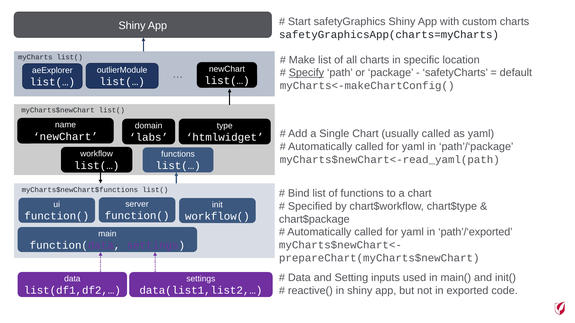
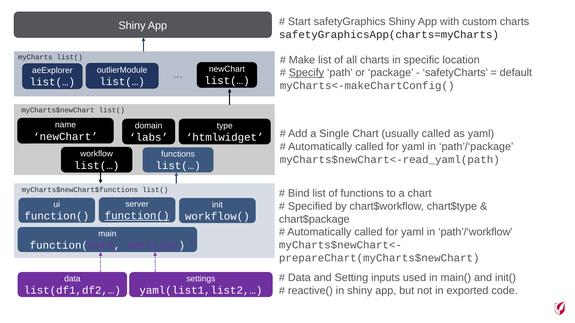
function( underline: none -> present (137, 216)
path’/‘exported: path’/‘exported -> path’/‘workflow (475, 232)
data(list1,list2,…: data(list1,list2,… -> yaml(list1,list2,… (201, 291)
